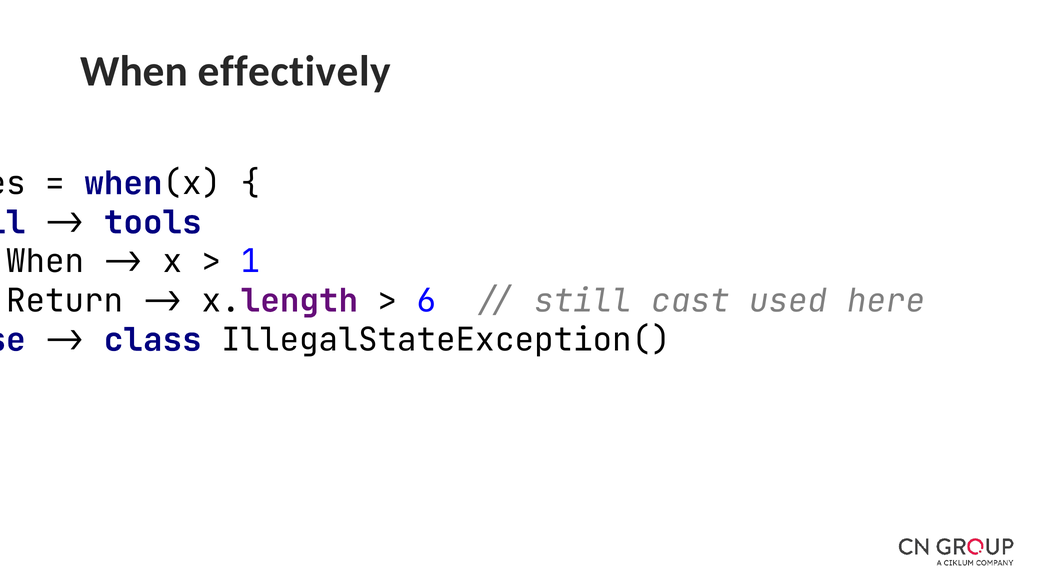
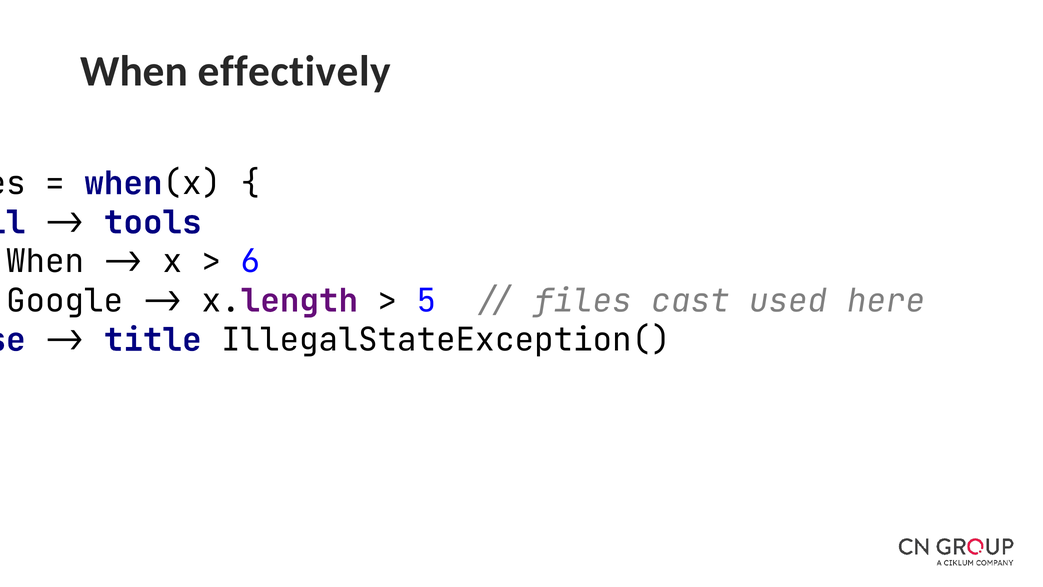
1: 1 -> 6 (251, 262)
Return: Return -> Google (65, 301)
6: 6 -> 5 (427, 301)
still: still -> files (583, 301)
class: class -> title (153, 340)
